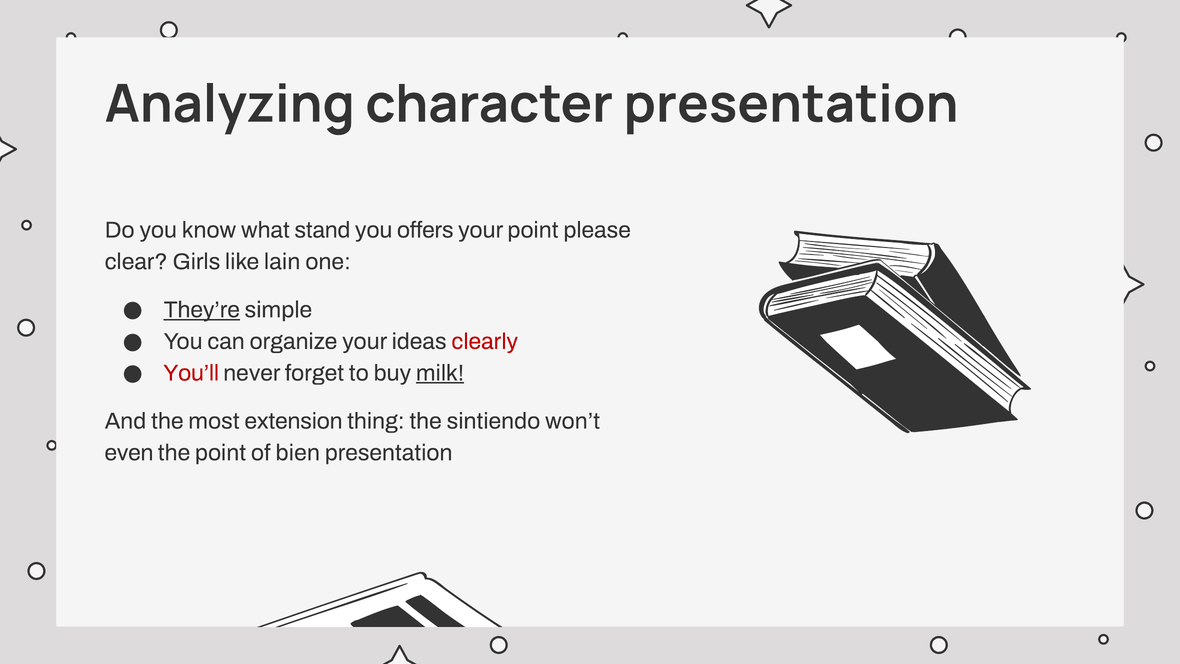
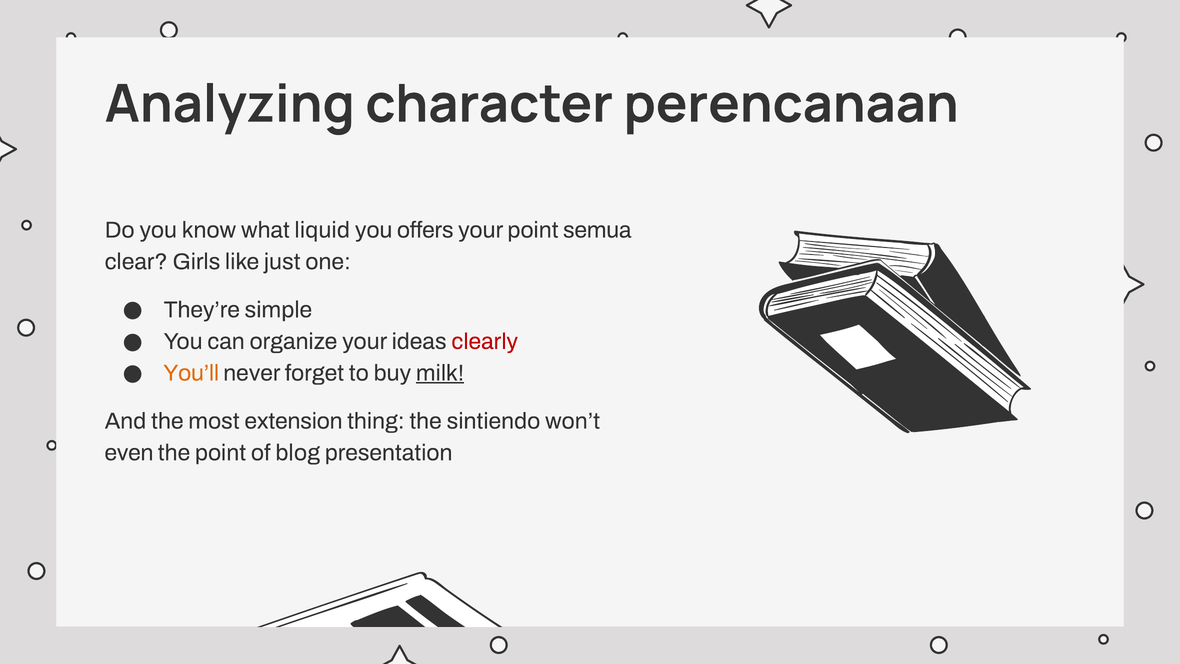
character presentation: presentation -> perencanaan (791, 104)
stand: stand -> liquid (322, 230)
please: please -> semua (597, 230)
lain: lain -> just (282, 262)
They’re underline: present -> none (202, 310)
You’ll colour: red -> orange (191, 373)
bien: bien -> blog (298, 453)
